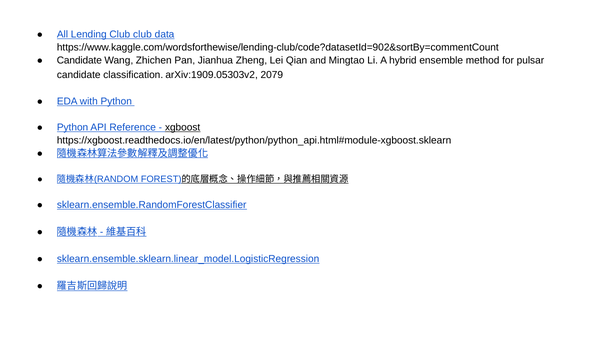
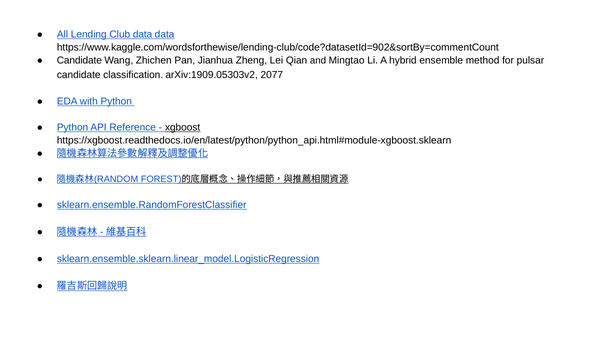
Club club: club -> data (143, 34)
2079: 2079 -> 2077 (272, 75)
